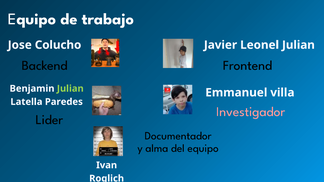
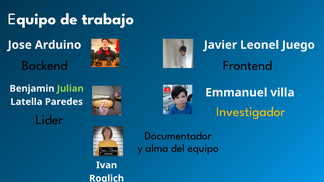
Colucho: Colucho -> Arduino (58, 45)
Leonel Julian: Julian -> Juego (298, 45)
Investigador colour: pink -> yellow (251, 112)
